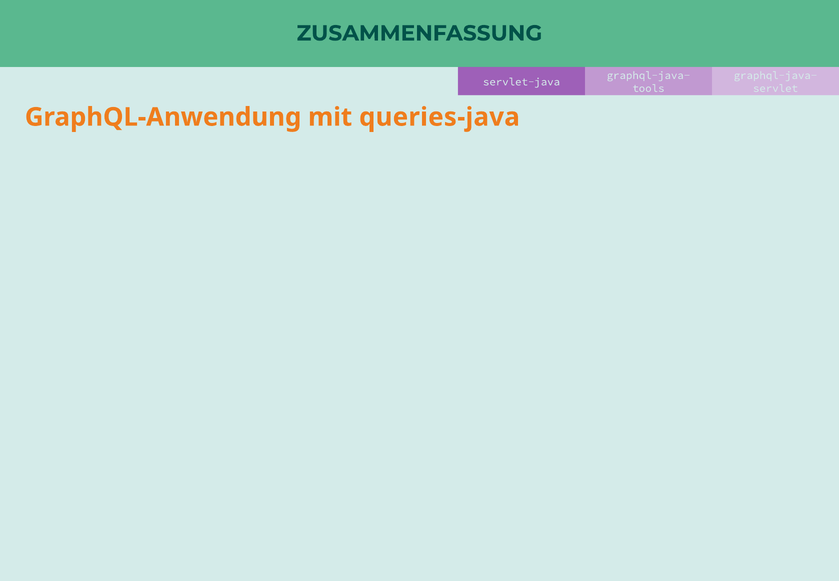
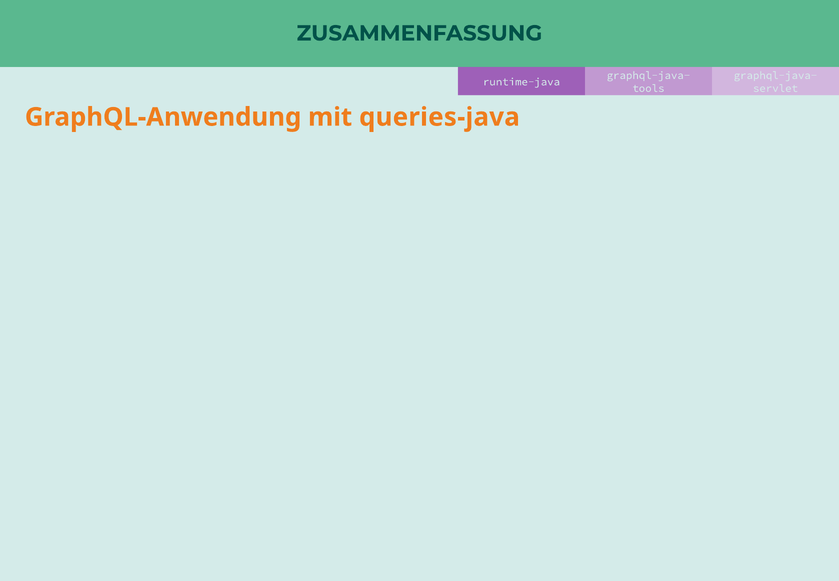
servlet-java: servlet-java -> runtime-java (521, 82)
